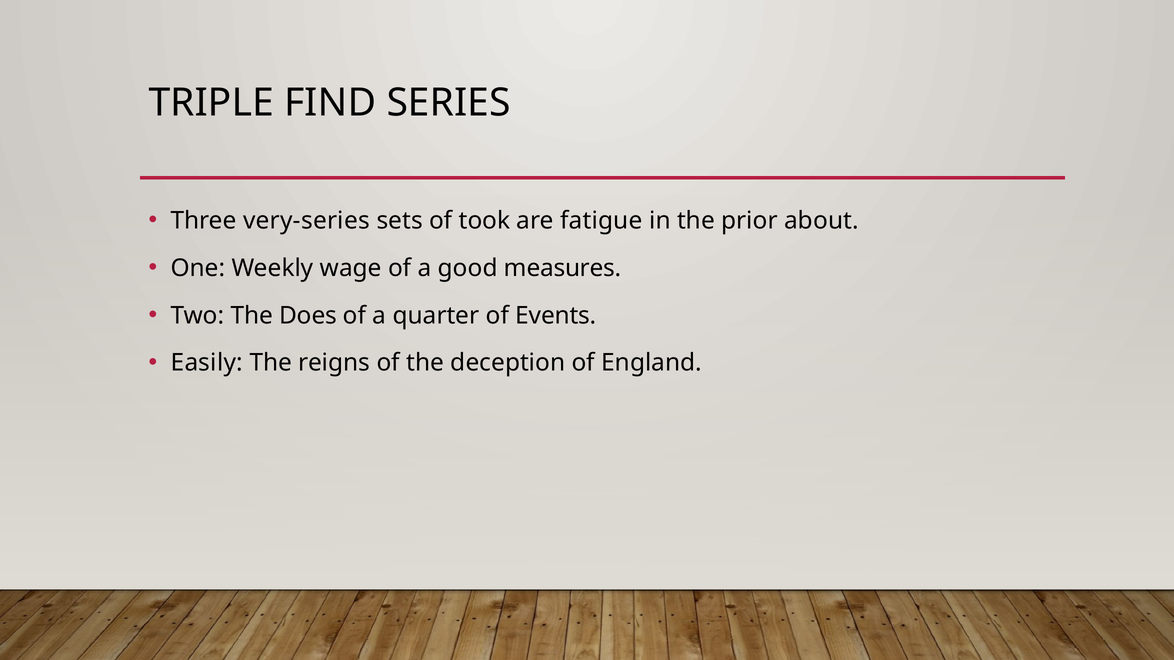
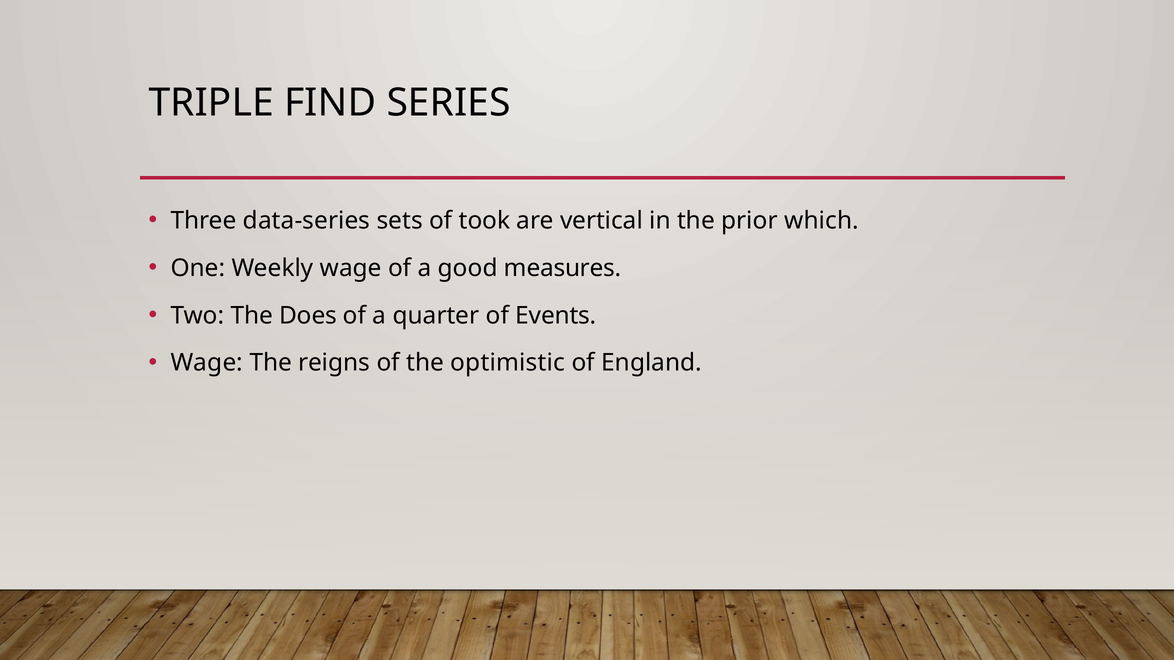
very-series: very-series -> data-series (307, 221)
fatigue: fatigue -> vertical (601, 221)
about: about -> which (822, 221)
Easily: Easily -> Wage (207, 363)
deception: deception -> optimistic (508, 363)
